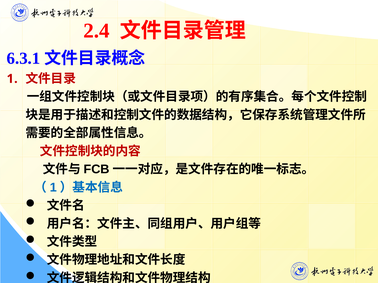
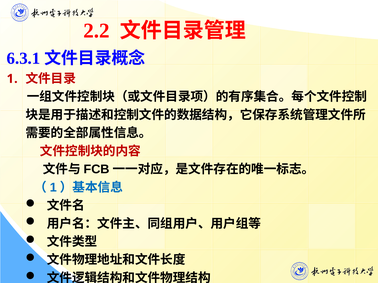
2.4: 2.4 -> 2.2 (97, 31)
